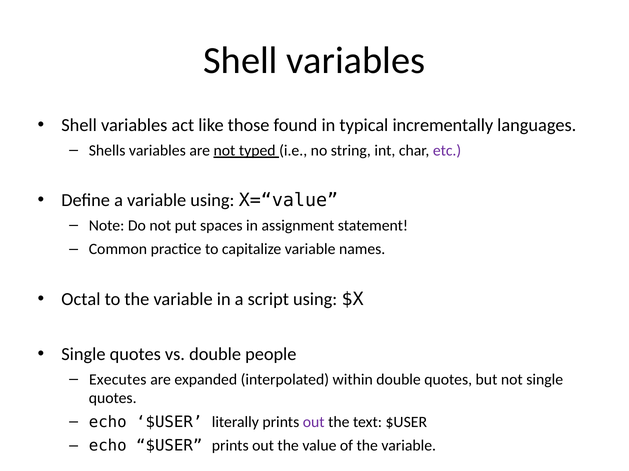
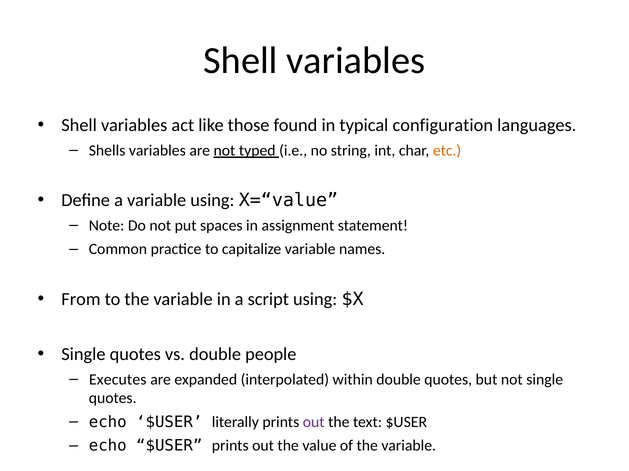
incrementally: incrementally -> configuration (443, 126)
etc colour: purple -> orange (447, 151)
Octal: Octal -> From (81, 300)
